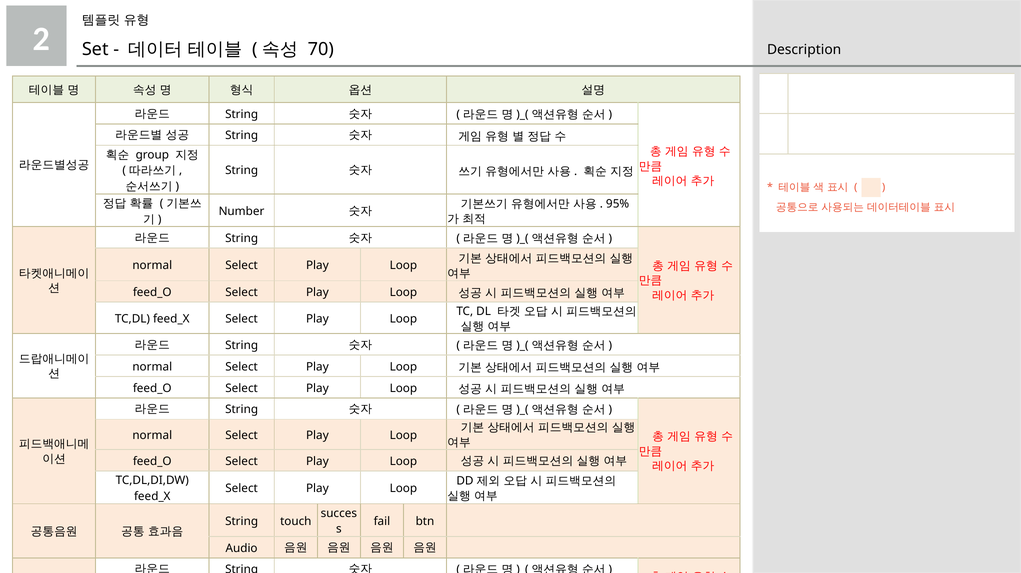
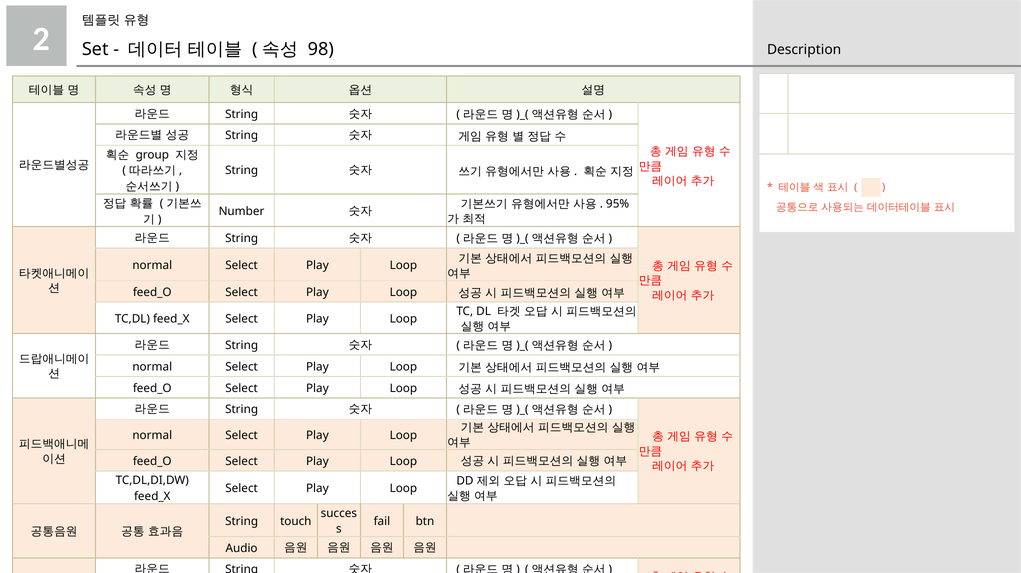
70: 70 -> 98 (321, 49)
